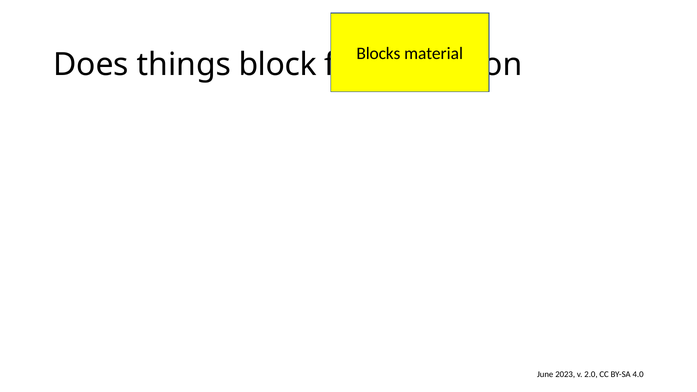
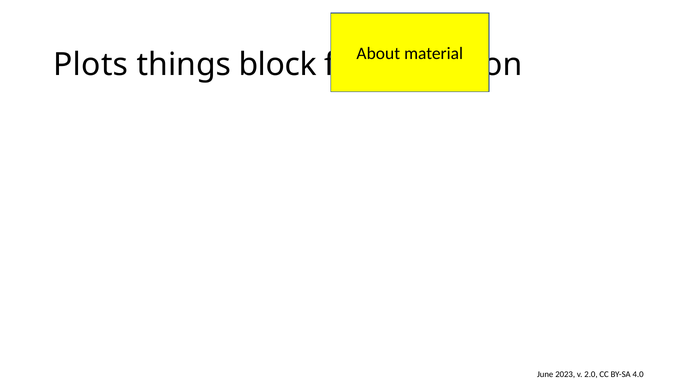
Blocks: Blocks -> About (378, 54)
Does: Does -> Plots (91, 65)
